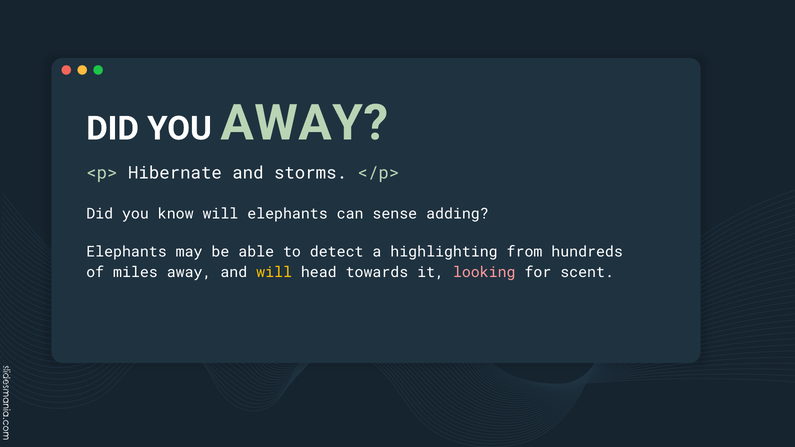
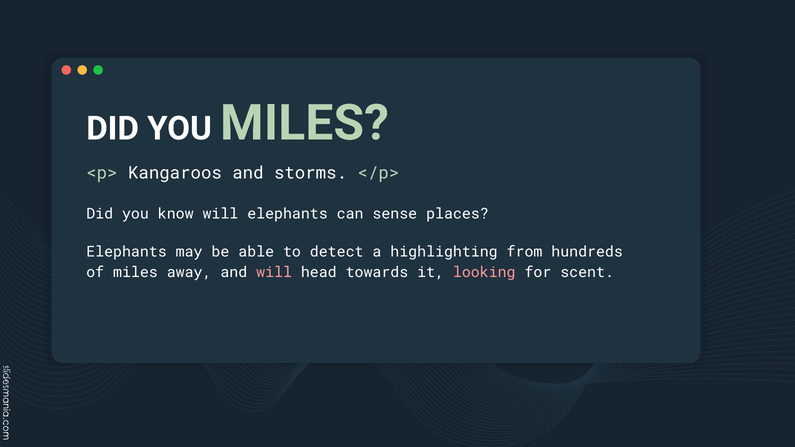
YOU AWAY: AWAY -> MILES (304, 123)
Hibernate: Hibernate -> Kangaroos (175, 173)
adding: adding -> places (457, 214)
will colour: yellow -> pink (274, 272)
